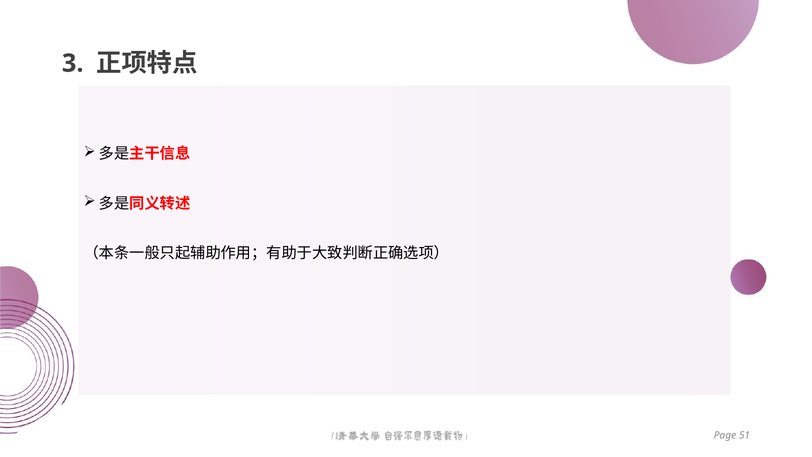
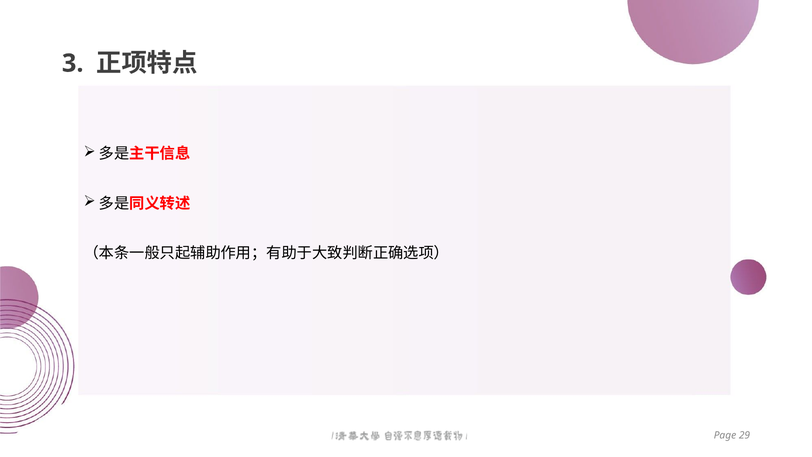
51: 51 -> 29 (744, 435)
